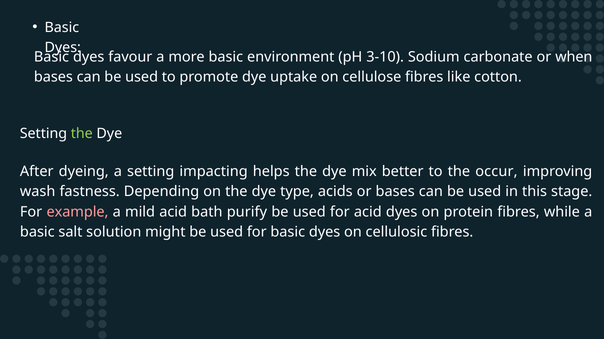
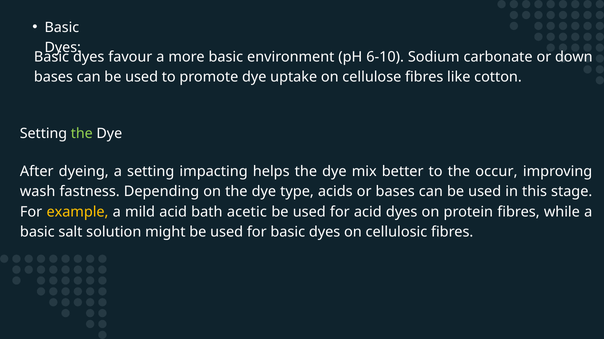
3-10: 3-10 -> 6-10 (385, 57)
when: when -> down (574, 57)
example colour: pink -> yellow (78, 212)
purify: purify -> acetic (247, 212)
